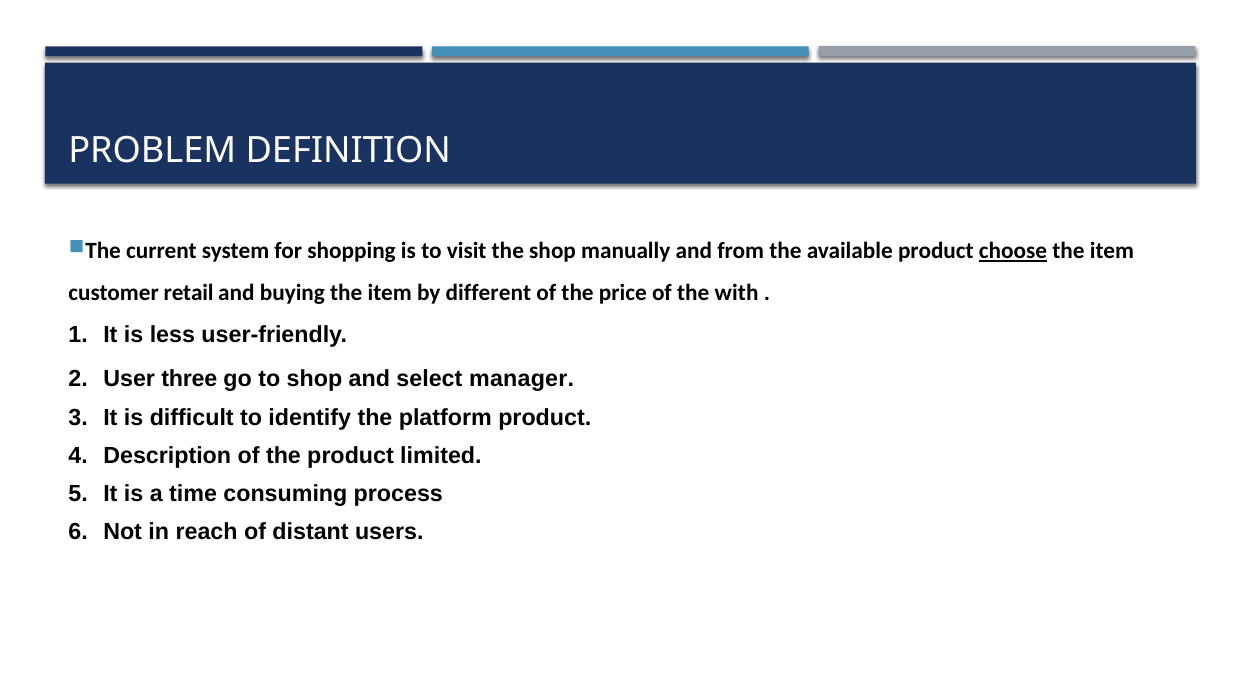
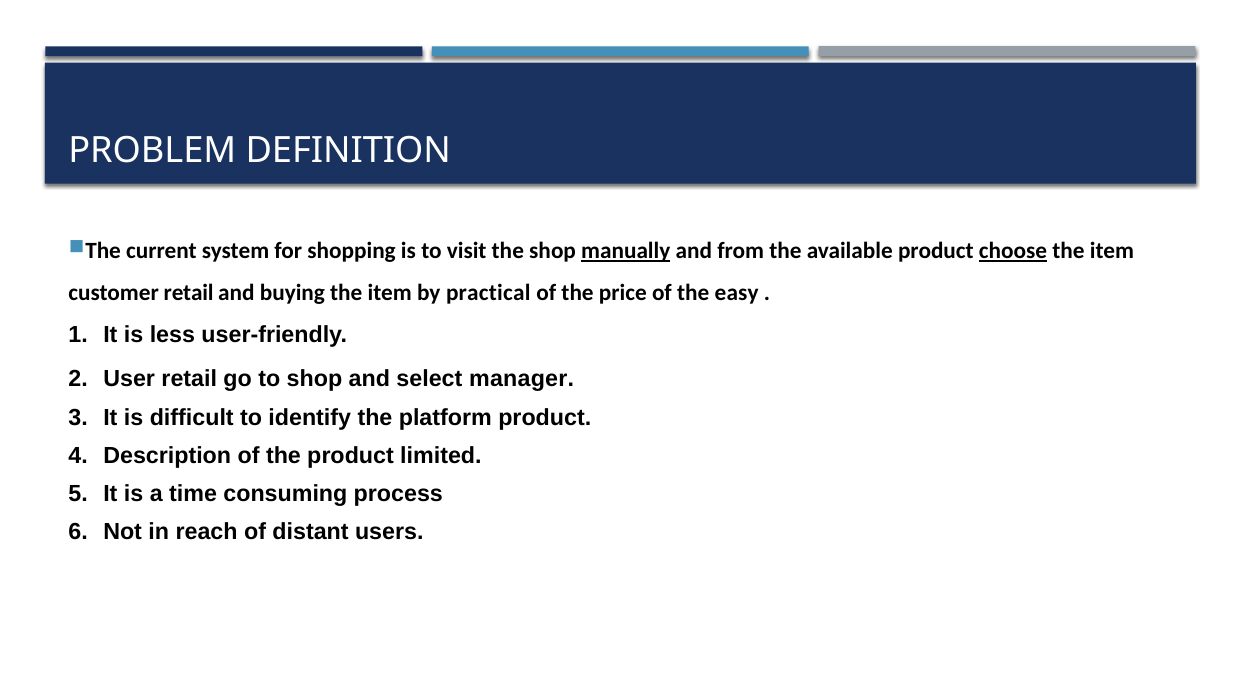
manually underline: none -> present (626, 251)
different: different -> practical (488, 293)
with: with -> easy (737, 293)
User three: three -> retail (189, 379)
